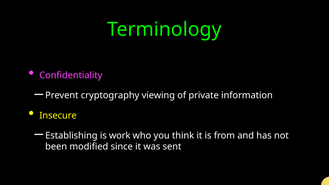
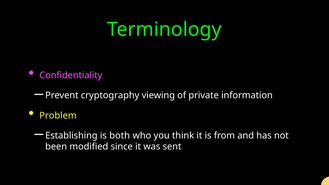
Insecure: Insecure -> Problem (58, 116)
work: work -> both (120, 136)
